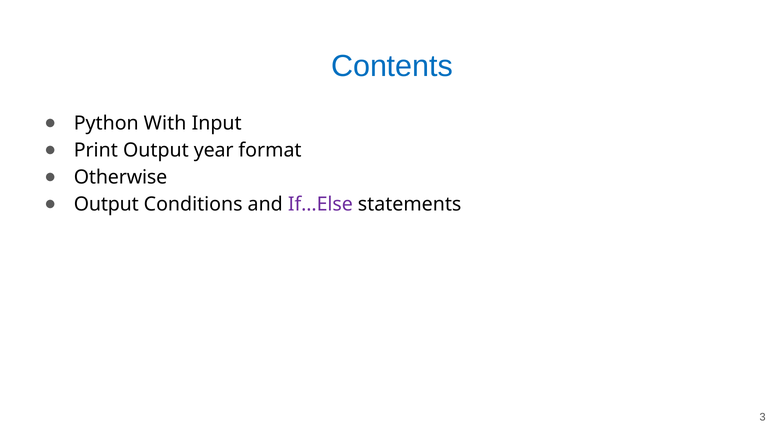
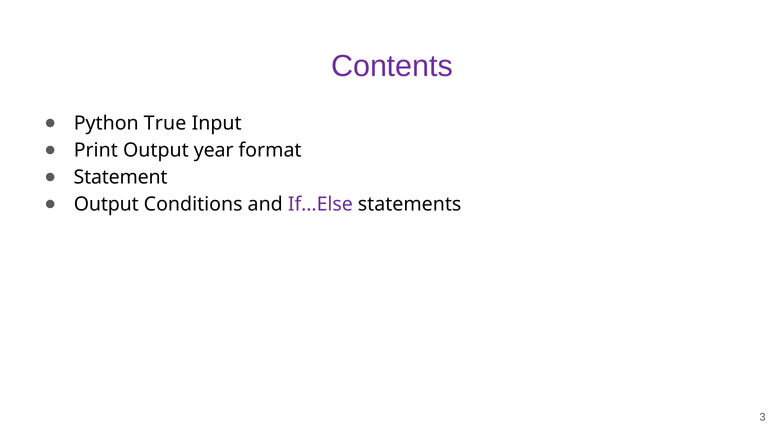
Contents colour: blue -> purple (392, 66)
With: With -> True (165, 123)
Otherwise: Otherwise -> Statement (121, 177)
